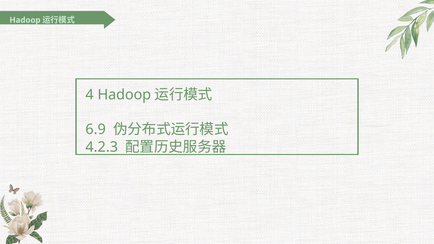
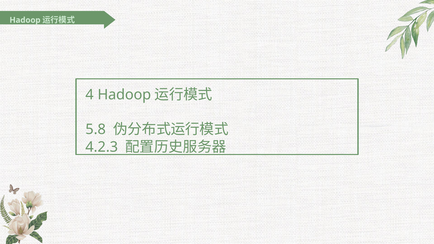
6.9: 6.9 -> 5.8 (96, 130)
